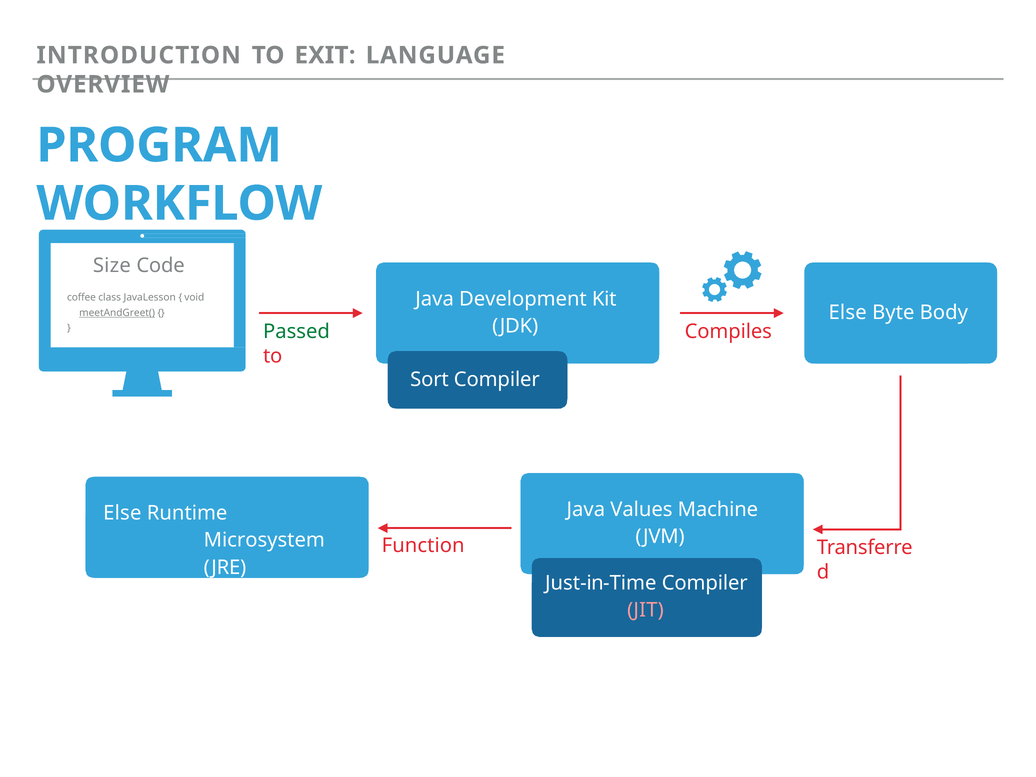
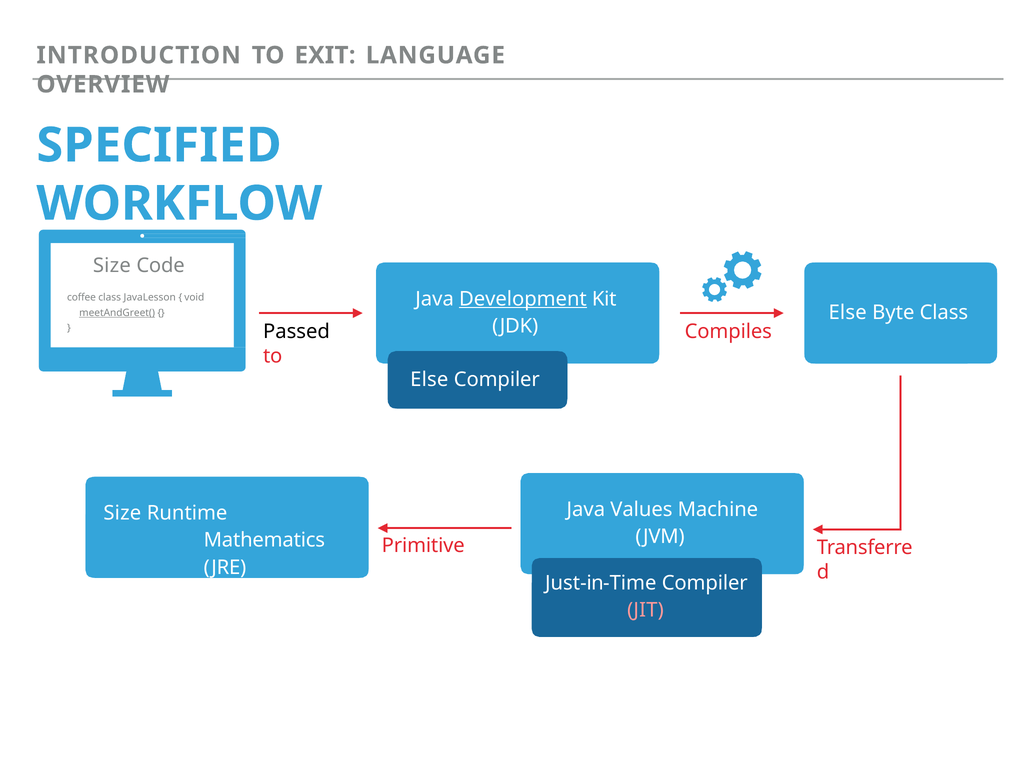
PROGRAM: PROGRAM -> SPECIFIED (159, 145)
Development underline: none -> present (523, 299)
Byte Body: Body -> Class (944, 313)
Passed colour: green -> black (296, 332)
Sort: Sort -> Else (429, 379)
Else: Else -> Size (122, 513)
Microsystem: Microsystem -> Mathematics (264, 540)
Function: Function -> Primitive (423, 546)
